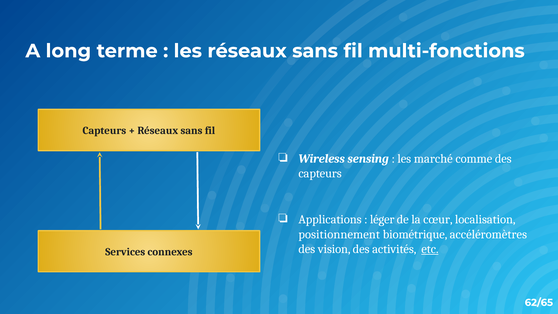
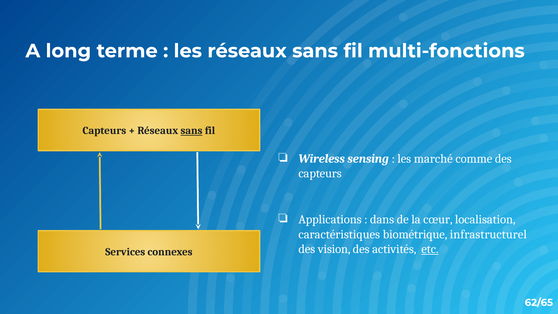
sans underline: none -> present (191, 131)
léger: léger -> dans (382, 219)
positionnement: positionnement -> caractéristiques (339, 234)
accéléromètres: accéléromètres -> infrastructurel (488, 234)
